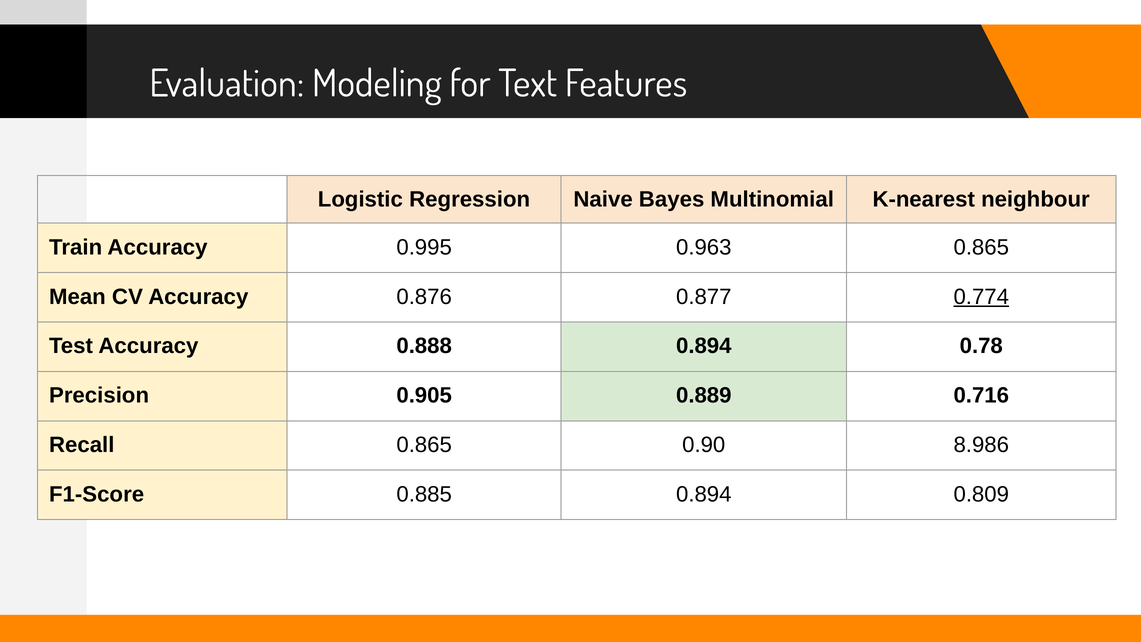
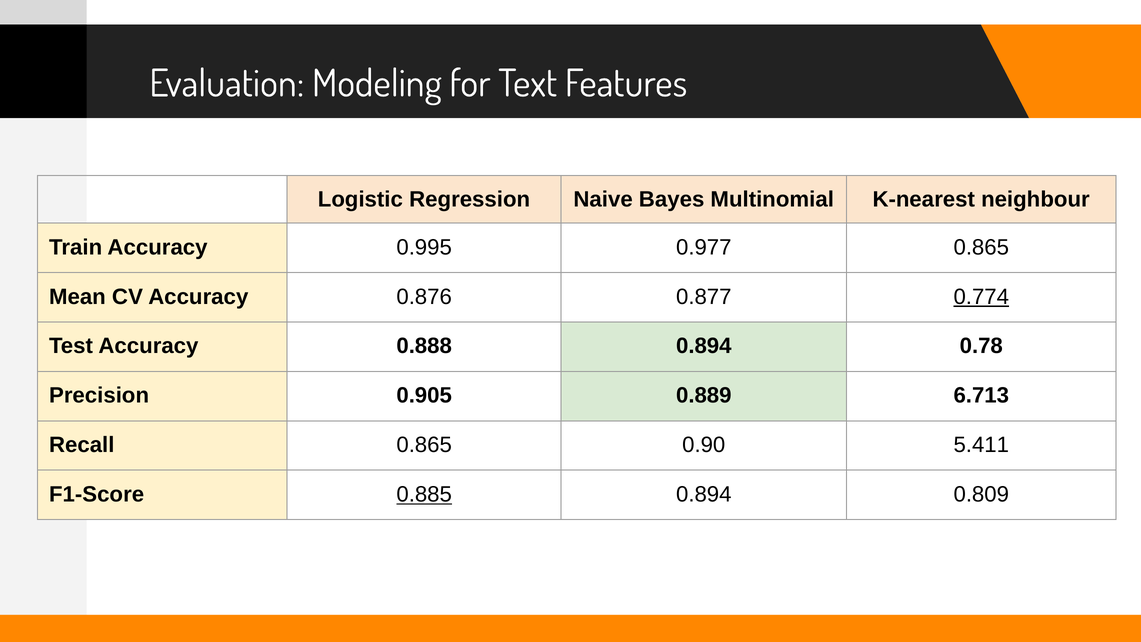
0.963: 0.963 -> 0.977 (704, 247)
0.716: 0.716 -> 6.713 (981, 395)
8.986: 8.986 -> 5.411 (981, 445)
0.885 underline: none -> present (424, 494)
